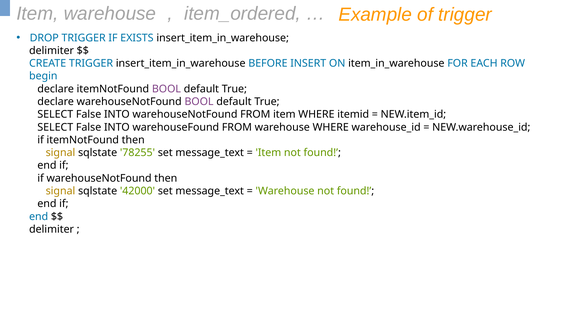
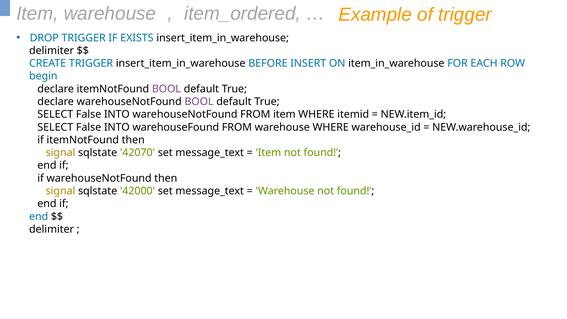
78255: 78255 -> 42070 (137, 153)
